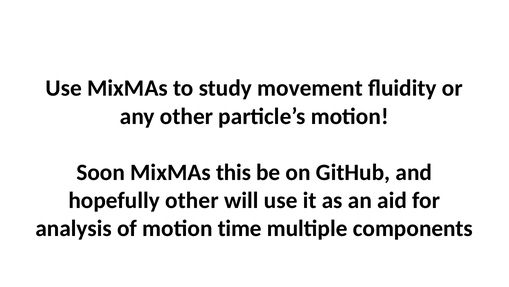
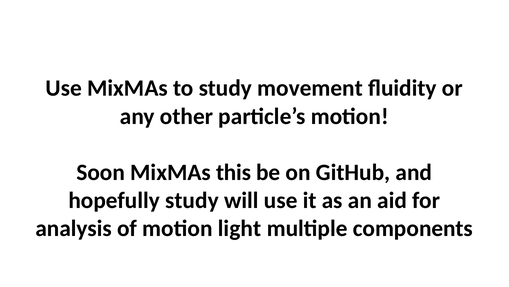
hopefully other: other -> study (192, 200)
time: time -> light (240, 228)
